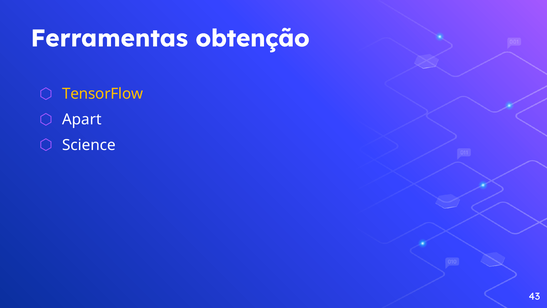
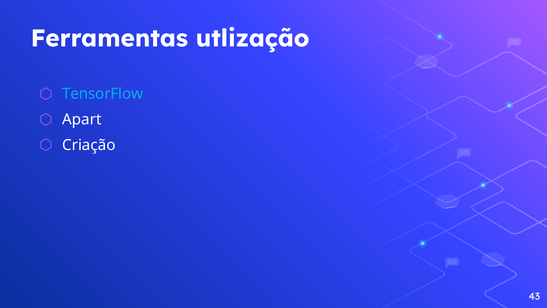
obtenção: obtenção -> utlização (253, 38)
TensorFlow colour: yellow -> light blue (103, 94)
Science: Science -> Criação (89, 145)
